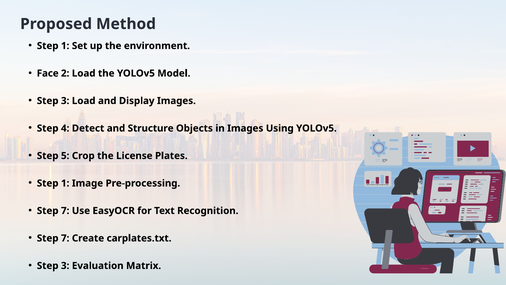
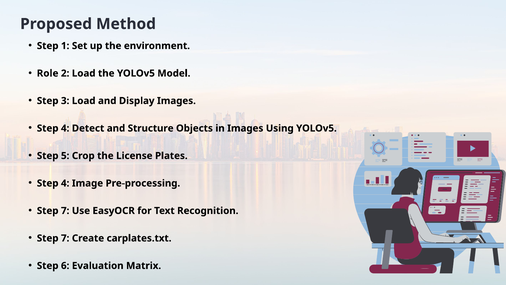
Face: Face -> Role (48, 73)
1: 1 -> 4 (65, 183)
3: 3 -> 6 (65, 265)
